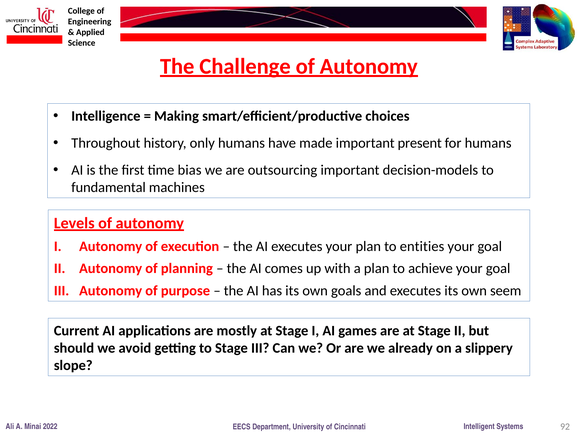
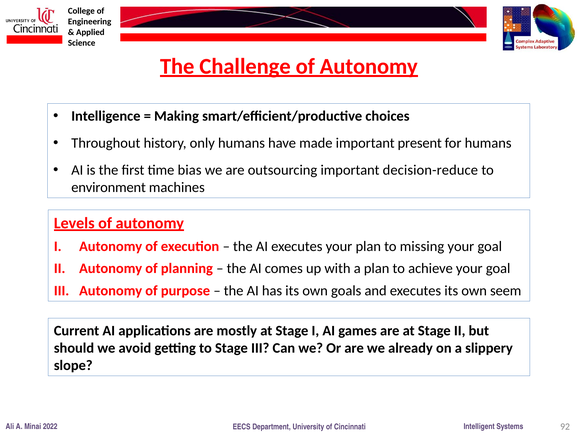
decision-models: decision-models -> decision-reduce (430, 170)
fundamental: fundamental -> environment (109, 187)
entities: entities -> missing (422, 246)
